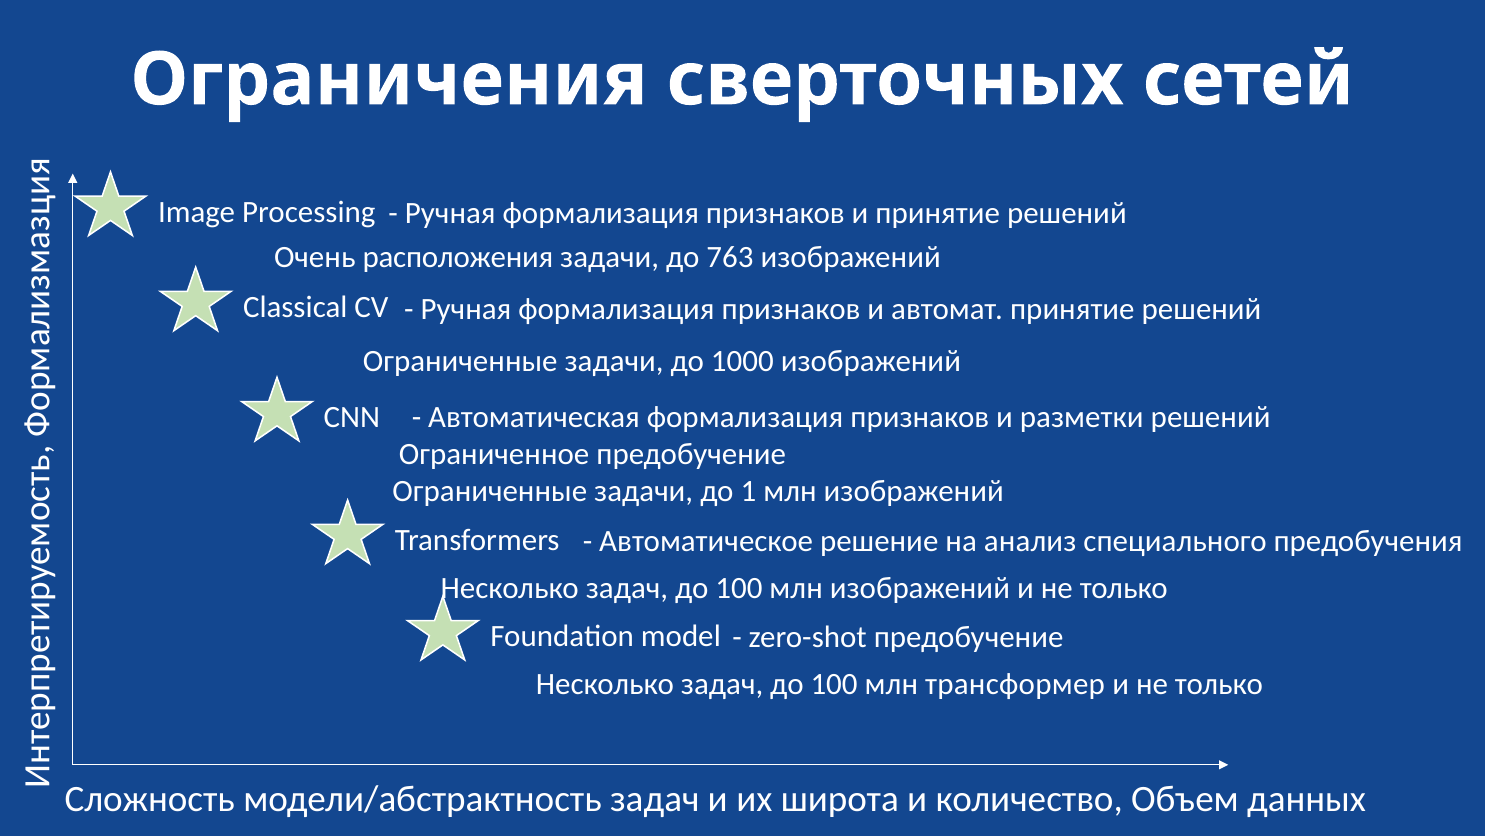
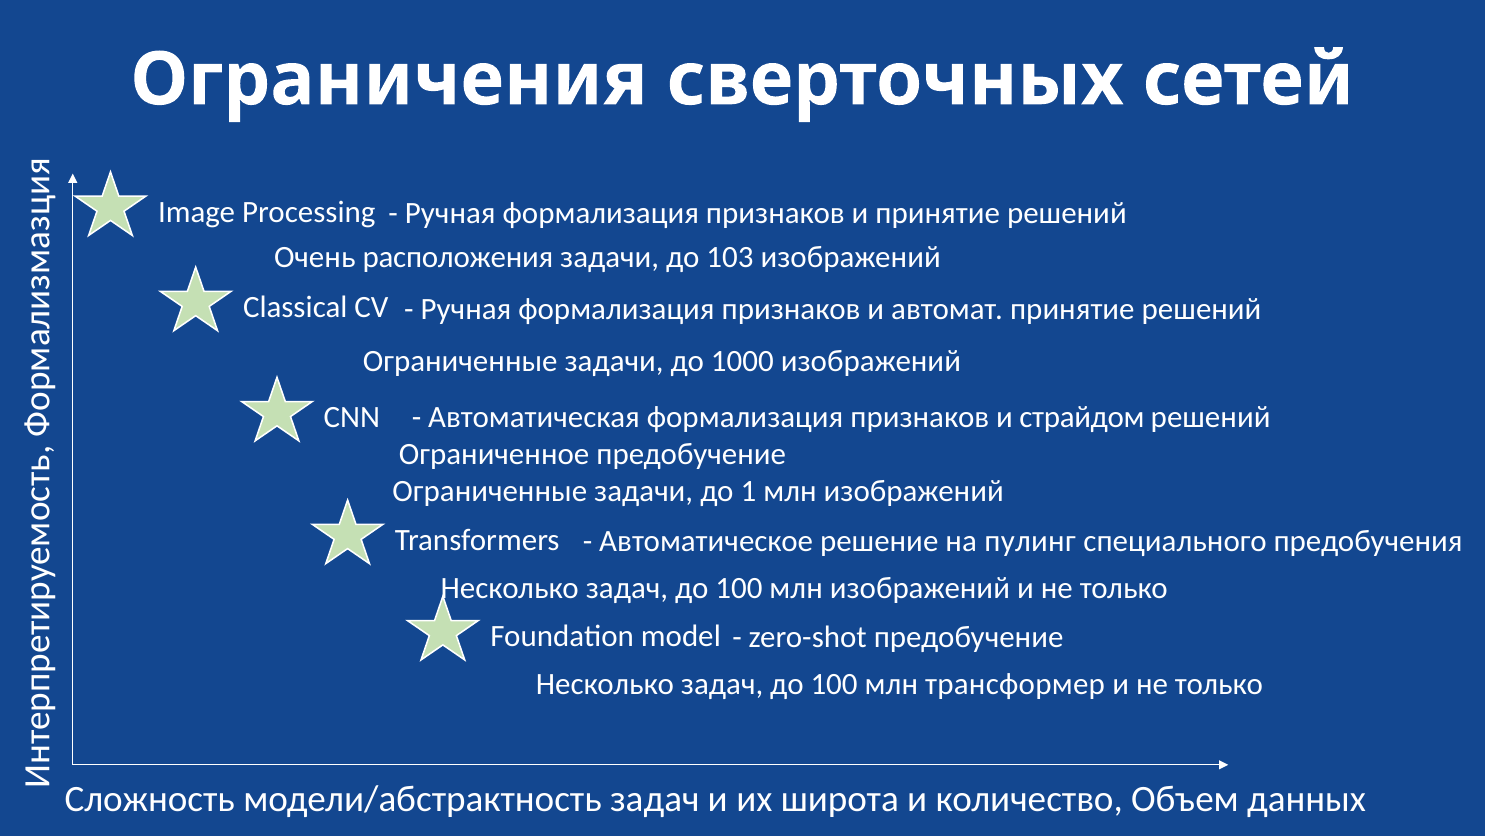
763: 763 -> 103 (730, 257)
разметки: разметки -> страйдом (1082, 417)
анализ: анализ -> пулинг (1030, 541)
